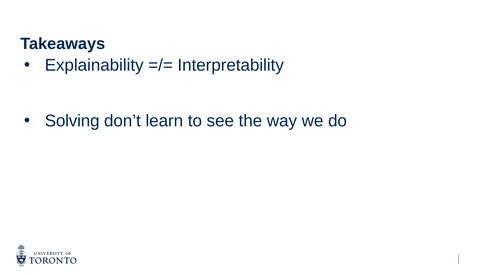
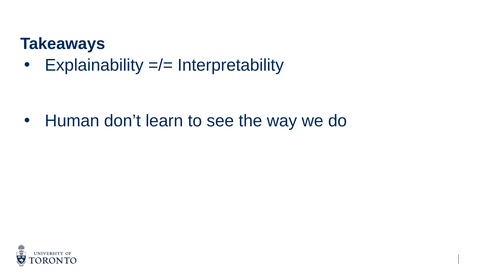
Solving: Solving -> Human (72, 121)
